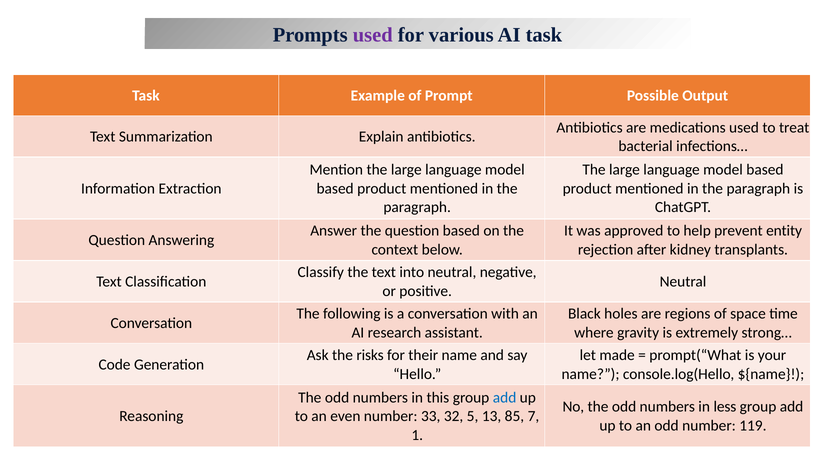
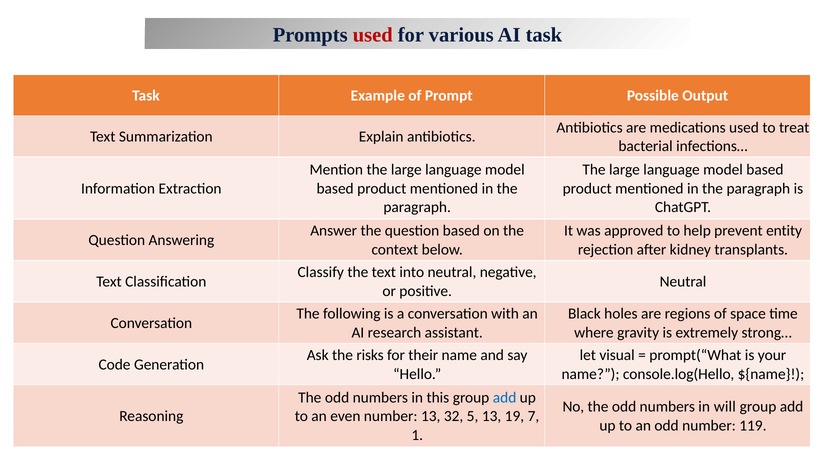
used colour: purple -> red (373, 35)
made: made -> visual (617, 355)
less: less -> will (725, 407)
number 33: 33 -> 13 (431, 416)
85: 85 -> 19 (514, 416)
